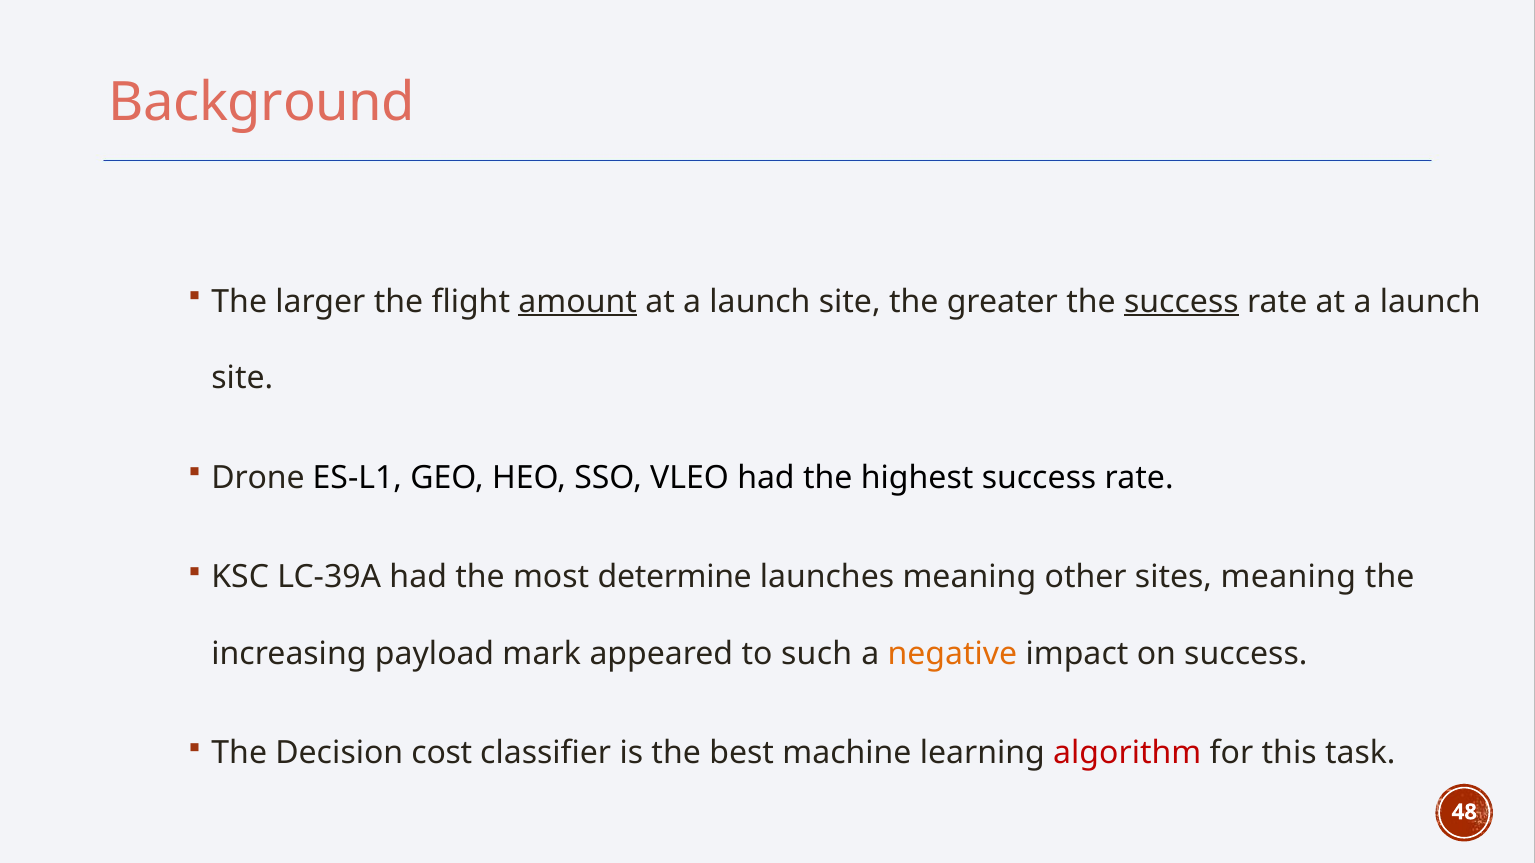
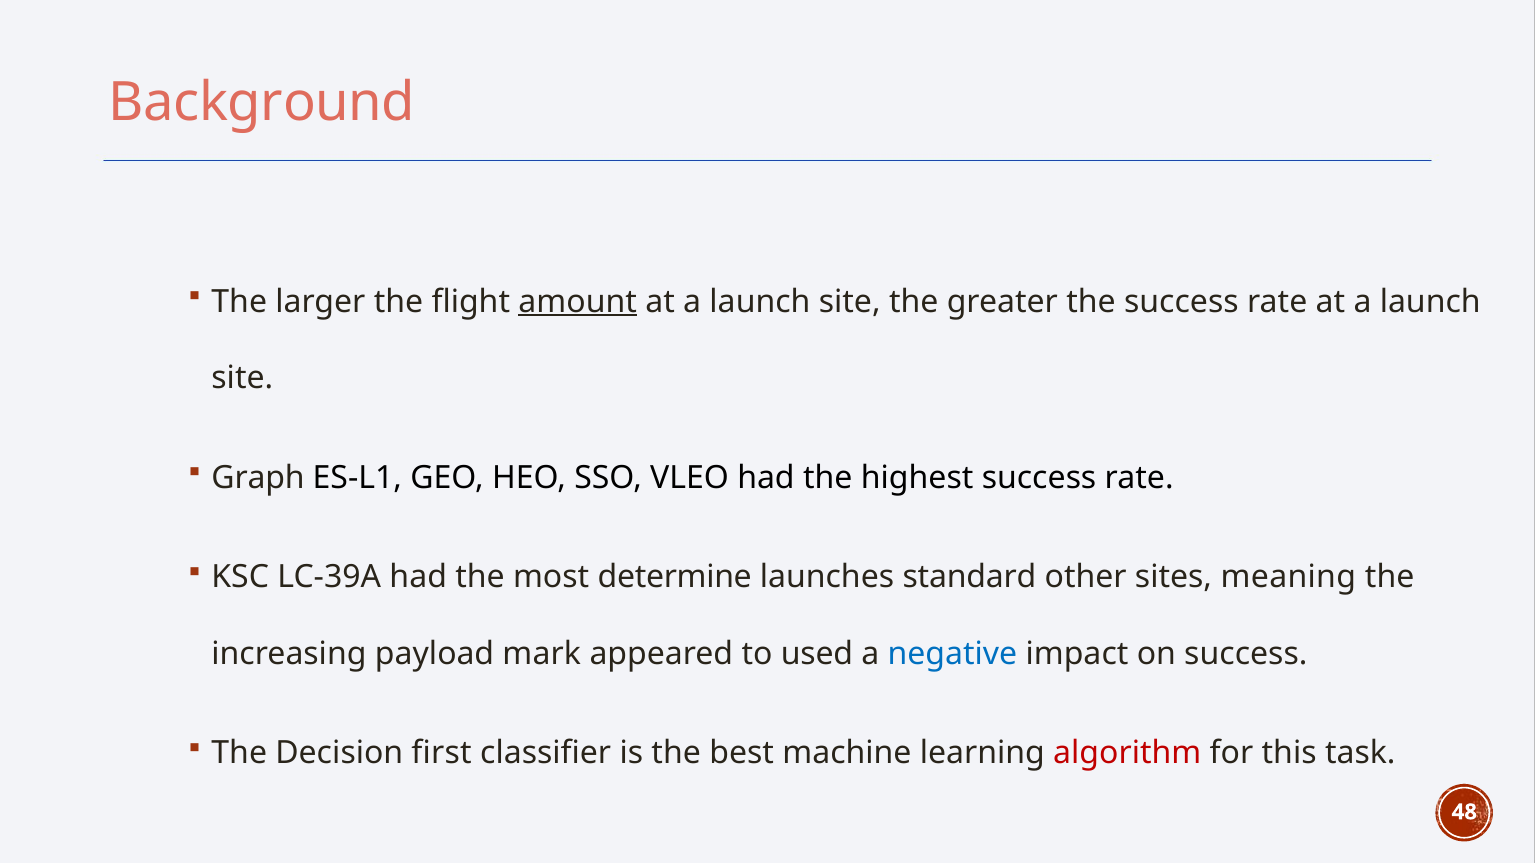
success underline: present -> none (1181, 302)
Drone: Drone -> Graph (258, 478)
launches meaning: meaning -> standard (969, 577)
such: such -> used (817, 654)
negative colour: orange -> blue (952, 654)
cost: cost -> first (442, 753)
